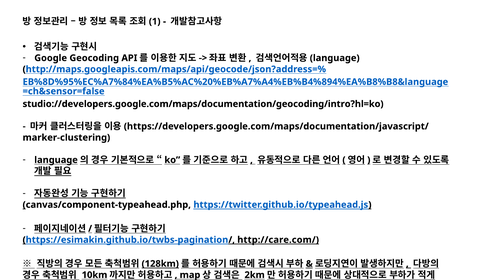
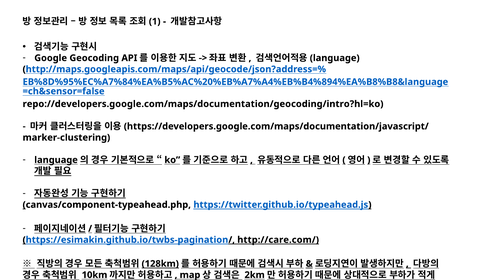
studio://developers.google.com/maps/documentation/geocoding/intro?hl=ko: studio://developers.google.com/maps/documentation/geocoding/intro?hl=ko -> repo://developers.google.com/maps/documentation/geocoding/intro?hl=ko (203, 104)
